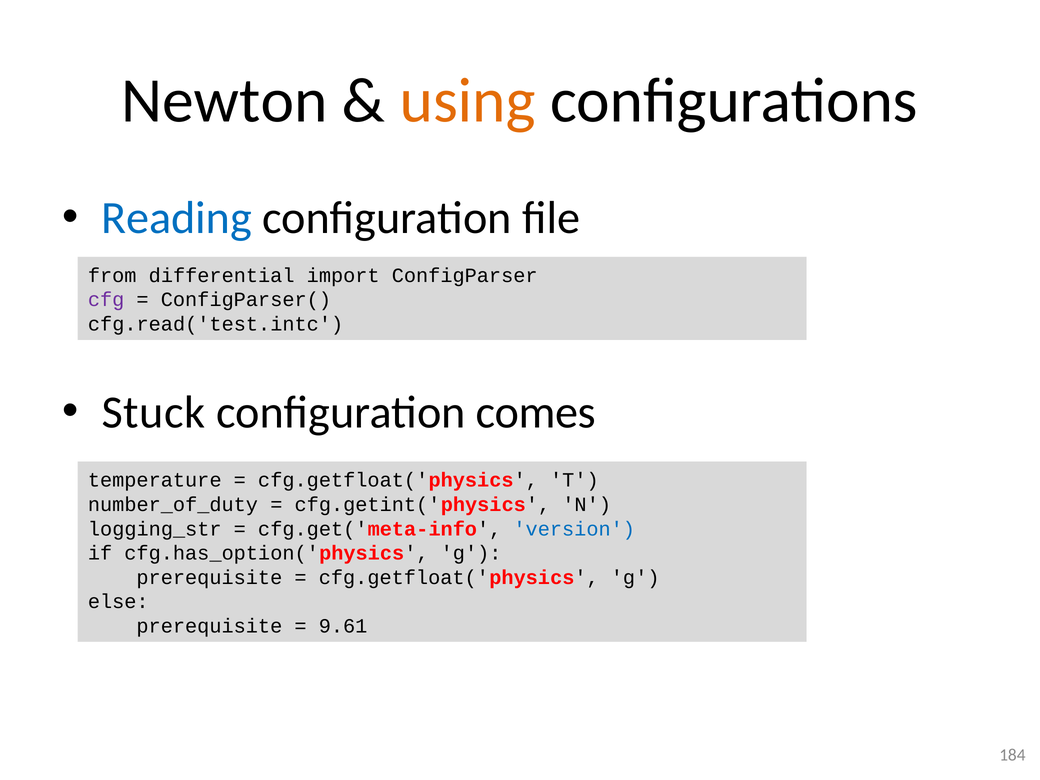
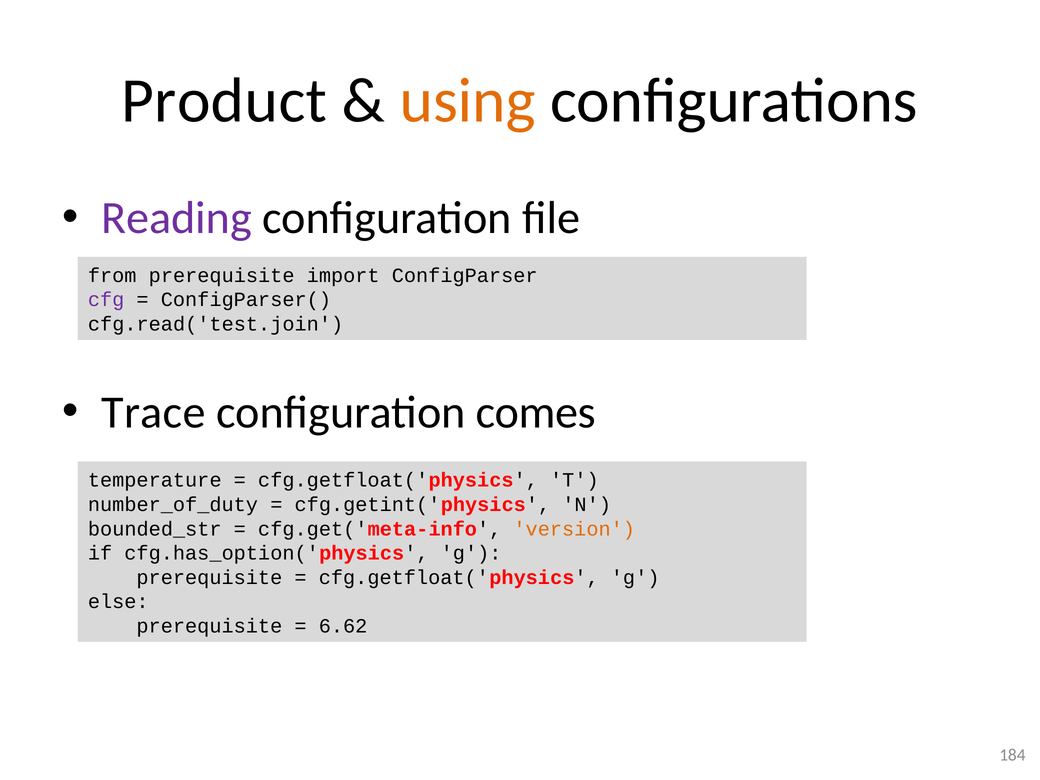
Newton: Newton -> Product (224, 101)
Reading colour: blue -> purple (177, 218)
from differential: differential -> prerequisite (222, 276)
cfg.read('test.intc: cfg.read('test.intc -> cfg.read('test.join (216, 324)
Stuck: Stuck -> Trace (153, 412)
logging_str: logging_str -> bounded_str (155, 529)
version colour: blue -> orange (574, 529)
9.61: 9.61 -> 6.62 (343, 626)
